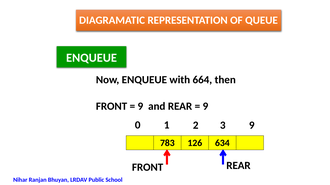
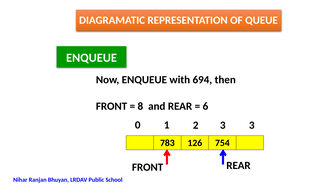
664: 664 -> 694 (202, 80)
9: 9 -> 8 (140, 107)
9: 9 -> 6 (205, 107)
3 9: 9 -> 3 (252, 126)
634: 634 -> 754 (222, 143)
